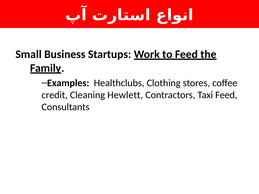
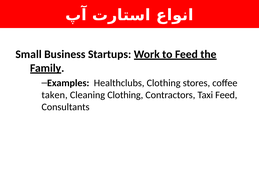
credit: credit -> taken (55, 95)
Cleaning Hewlett: Hewlett -> Clothing (125, 95)
